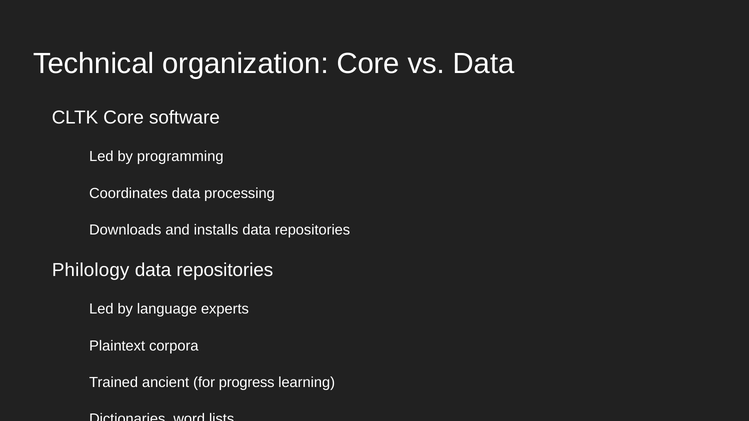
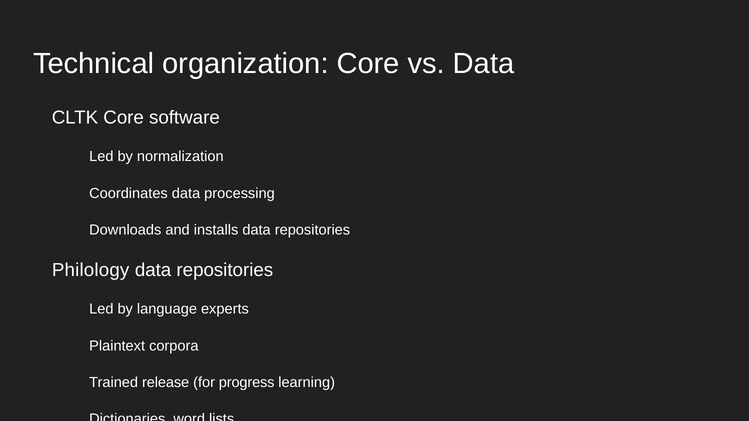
programming: programming -> normalization (180, 157)
ancient: ancient -> release (166, 383)
